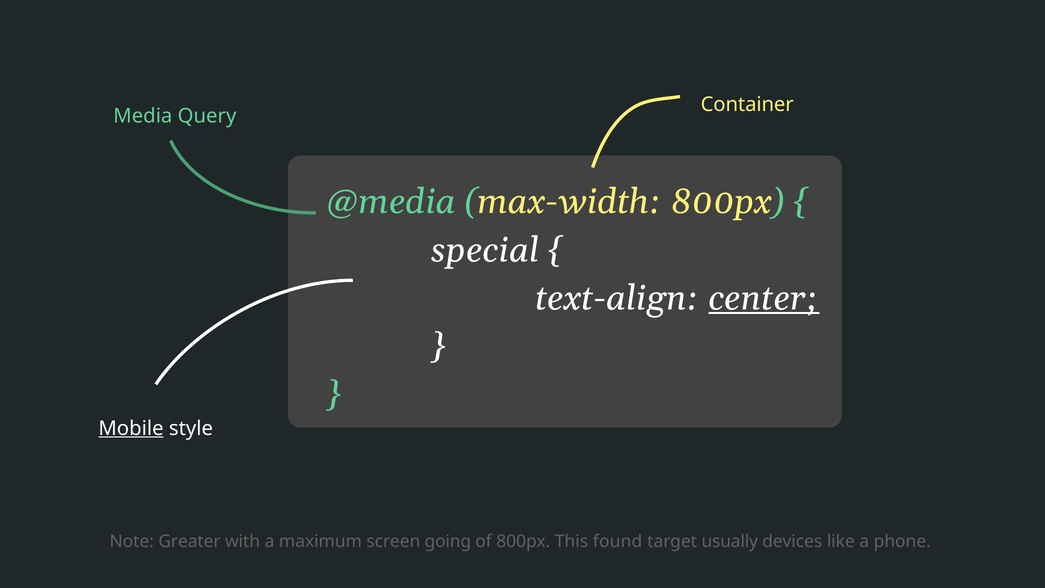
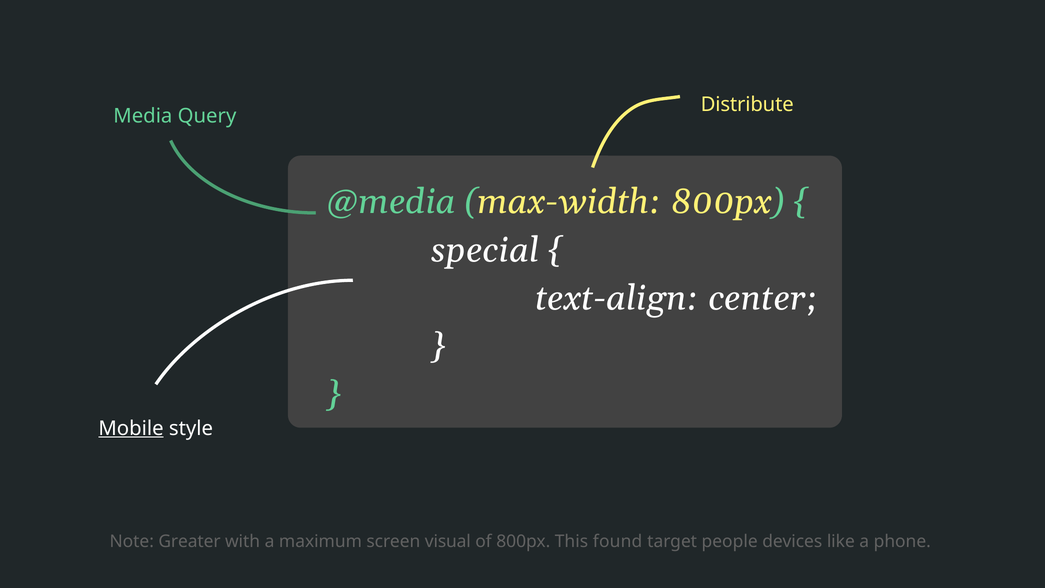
Container: Container -> Distribute (747, 105)
center underline: present -> none (764, 298)
going: going -> visual (448, 541)
usually: usually -> people (730, 541)
